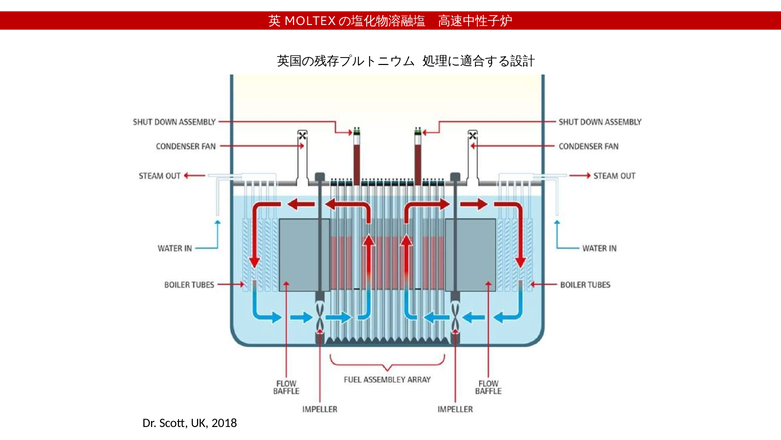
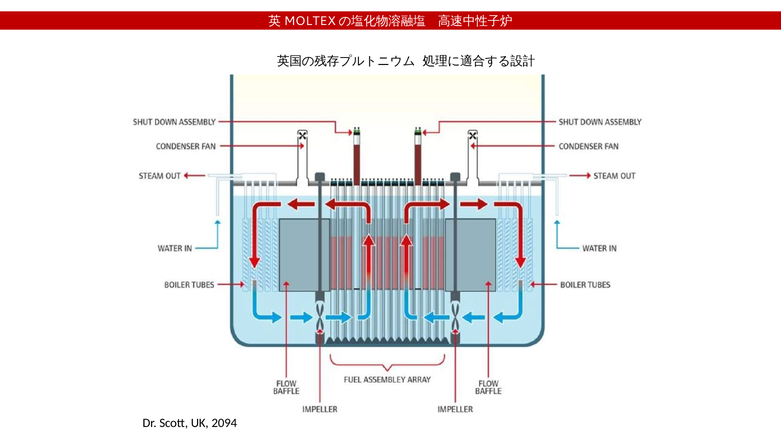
2018: 2018 -> 2094 (224, 423)
